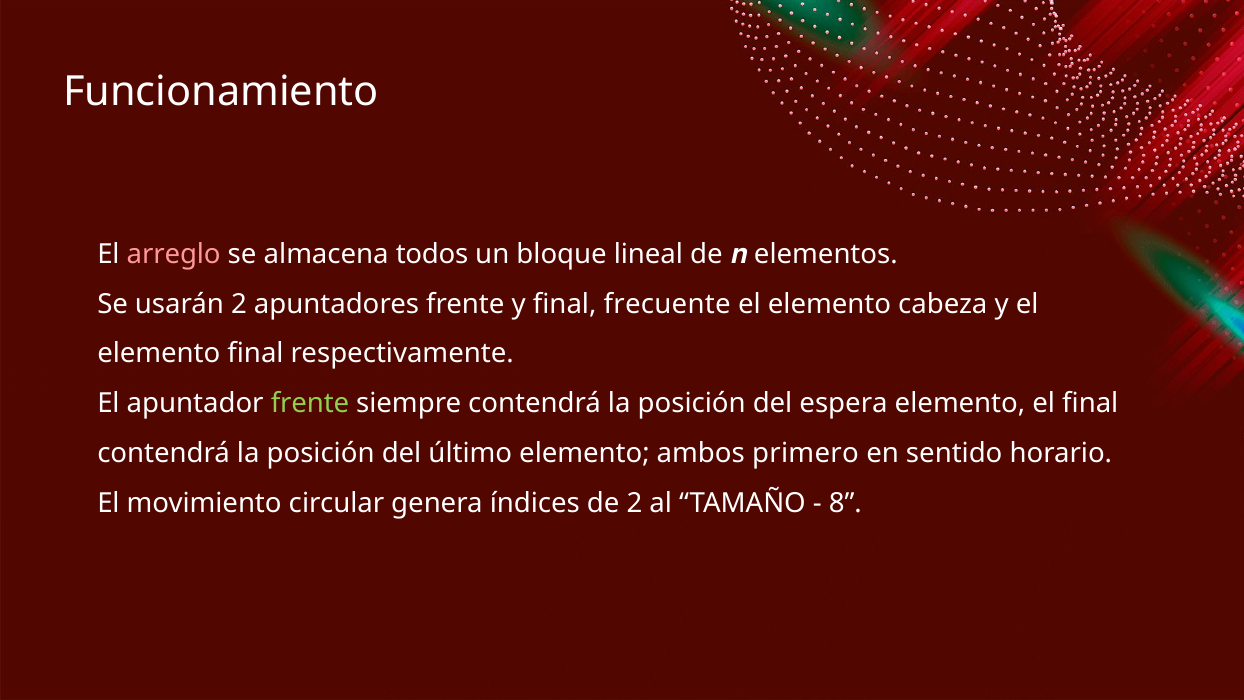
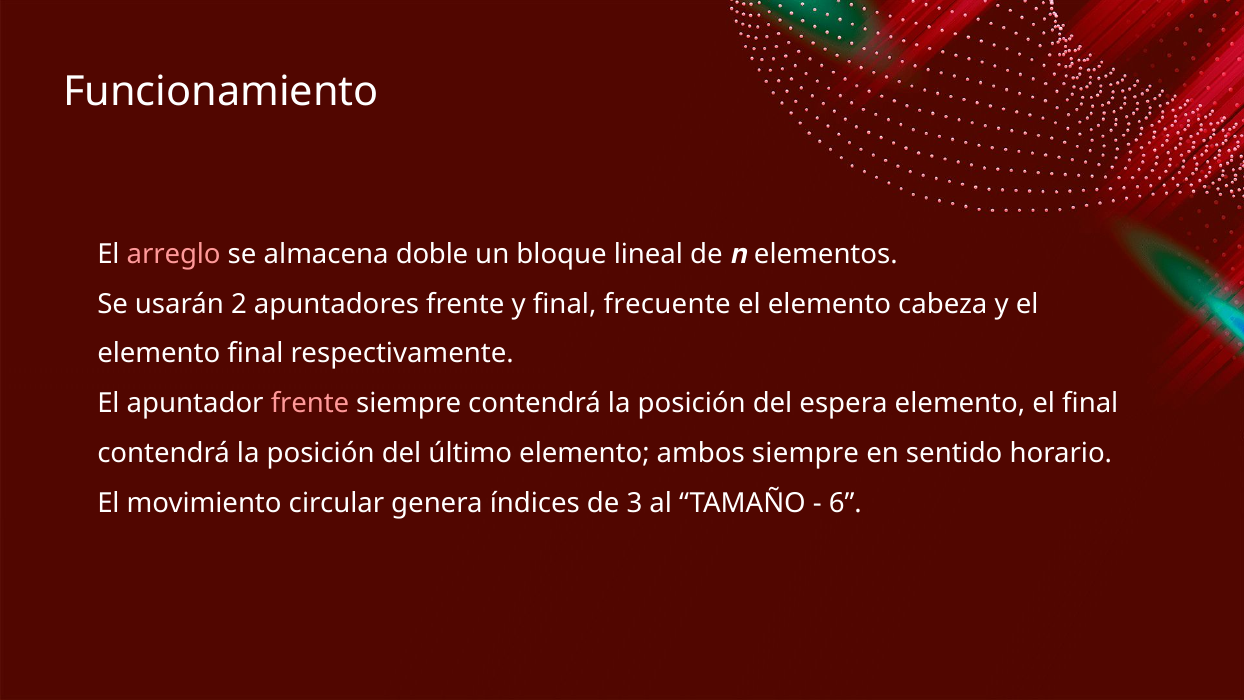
todos: todos -> doble (432, 254)
frente colour: light green -> pink (310, 403)
ambos primero: primero -> siempre (806, 453)
de 2: 2 -> 3 (635, 503)
8: 8 -> 6 (845, 503)
